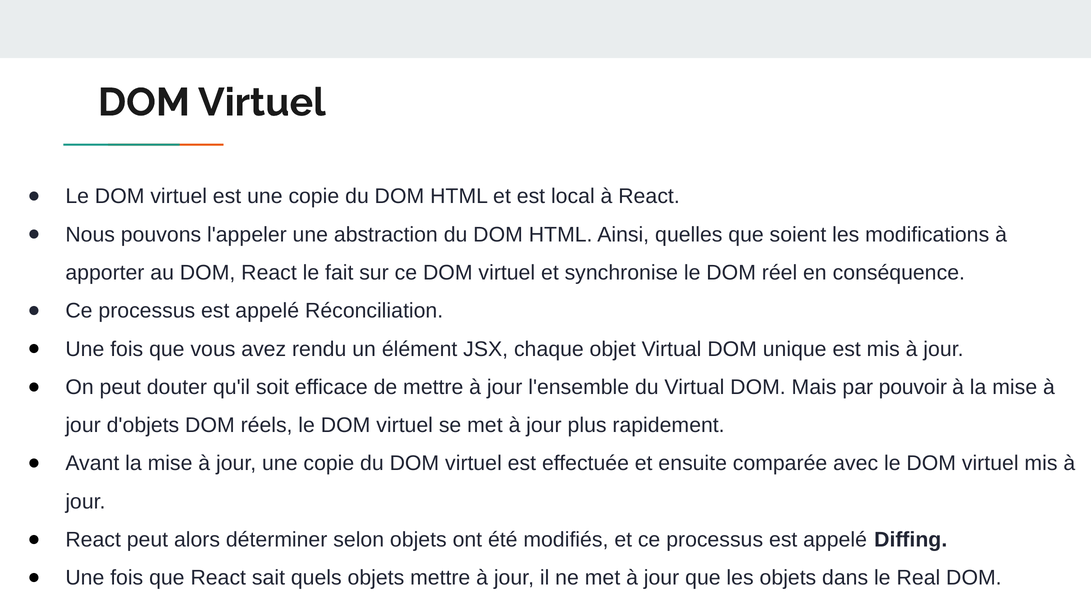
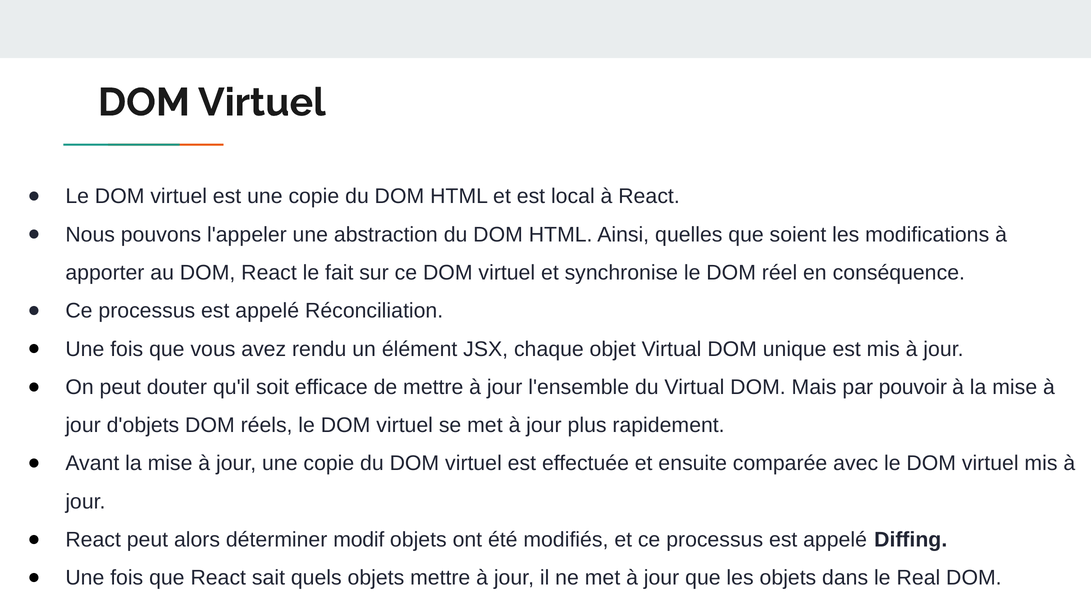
selon: selon -> modif (359, 540)
